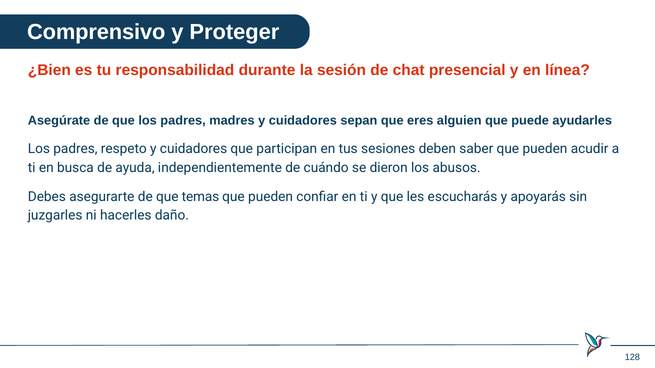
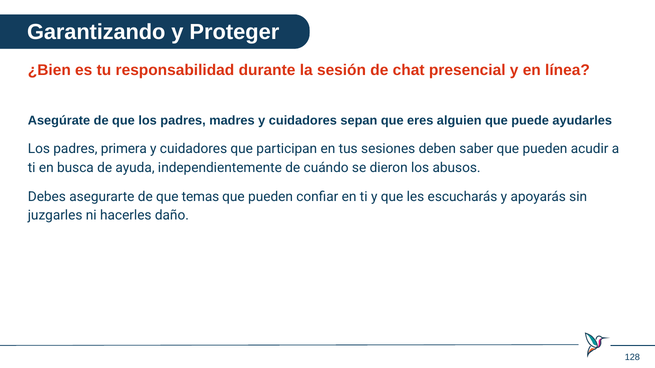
Comprensivo: Comprensivo -> Garantizando (96, 32)
respeto: respeto -> primera (124, 149)
